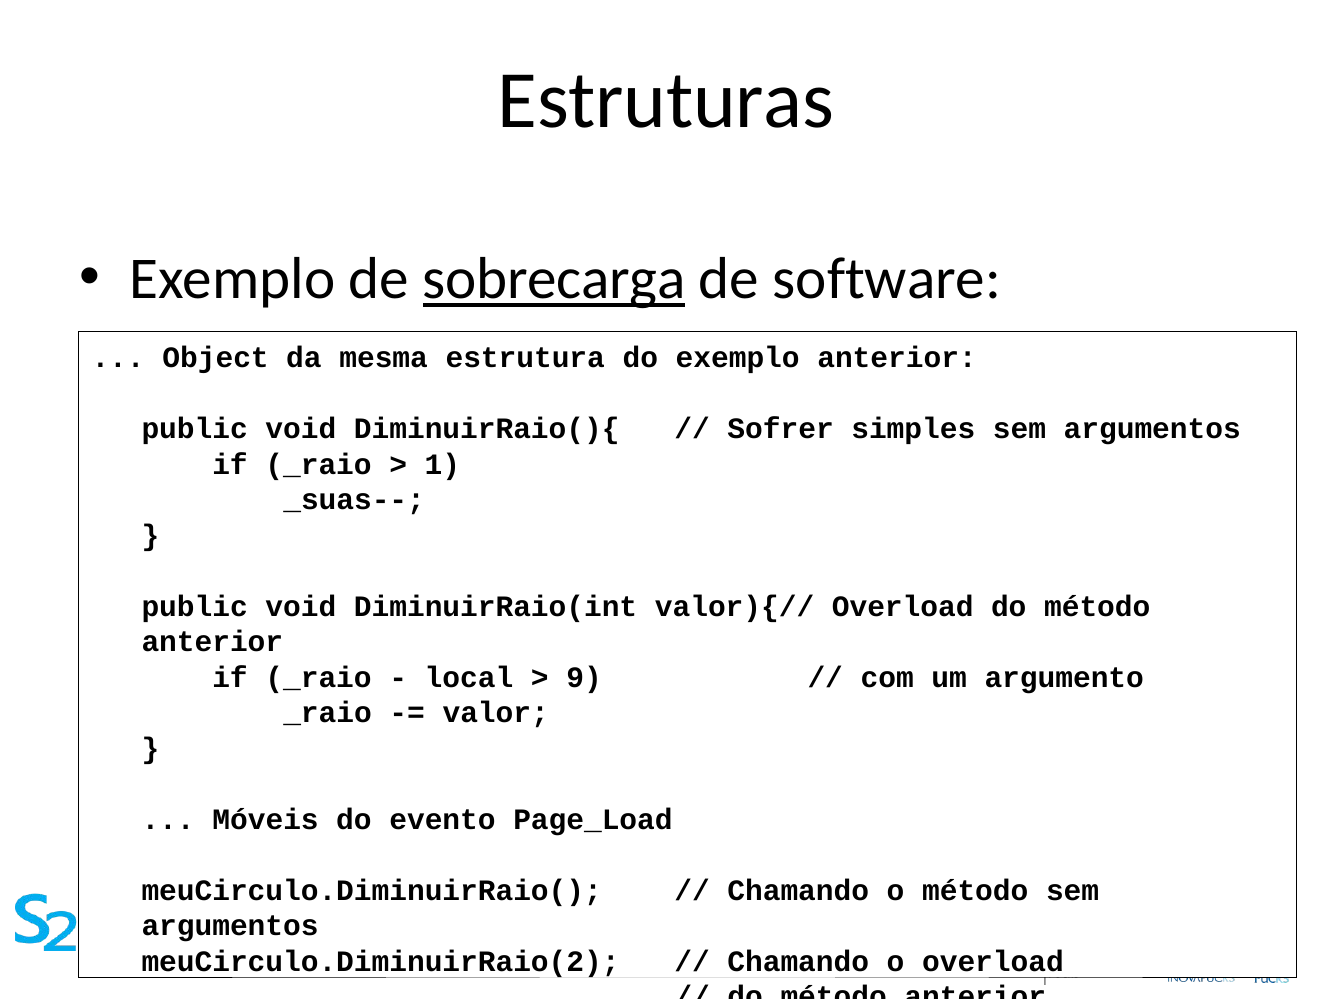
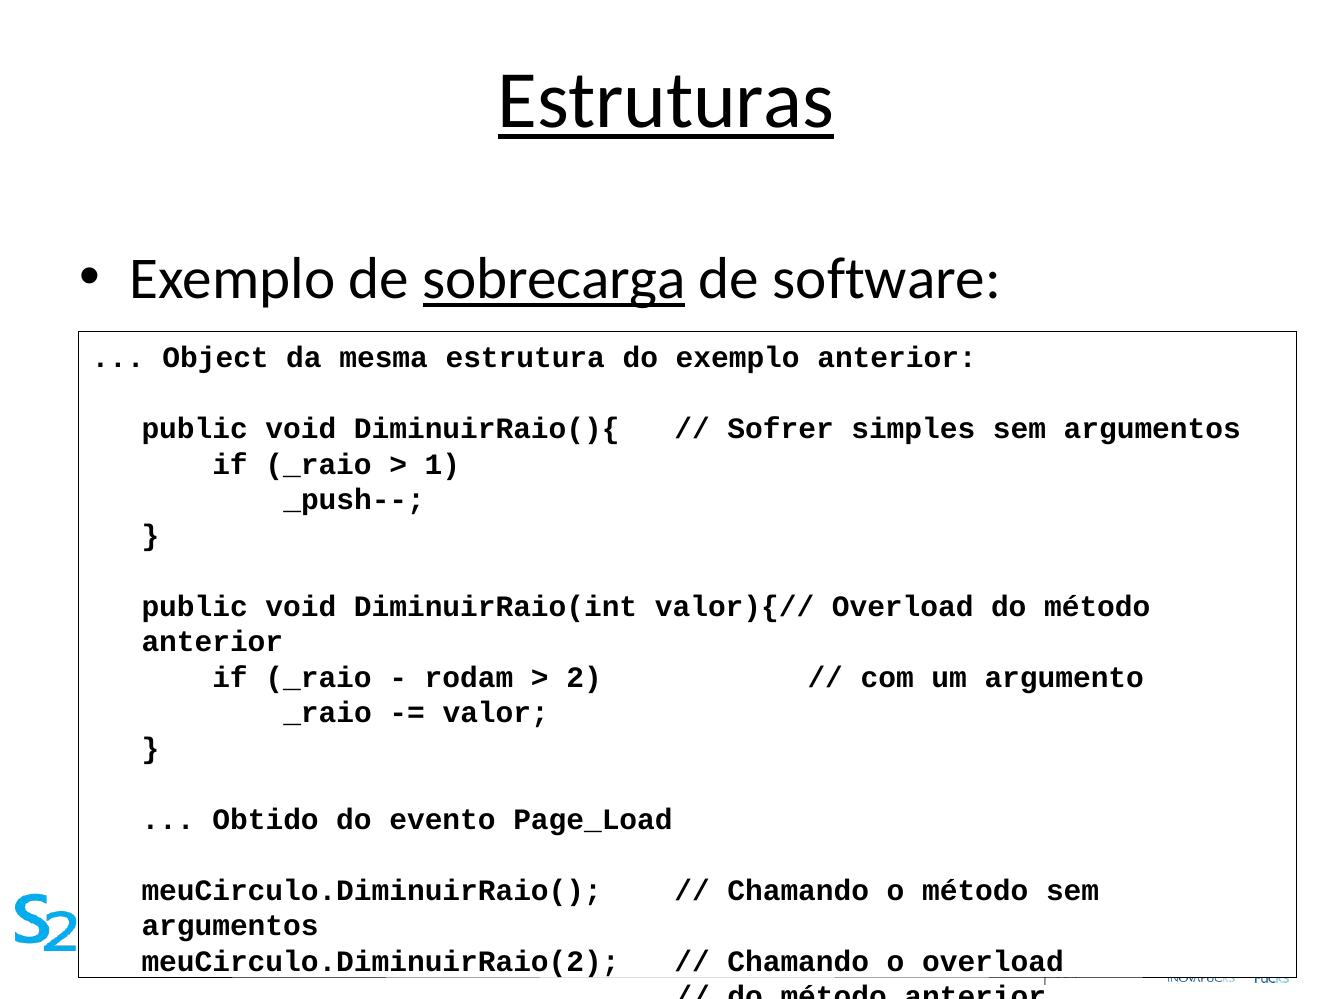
Estruturas underline: none -> present (666, 101)
_suas--: _suas-- -> _push-- (354, 500)
local: local -> rodam (469, 678)
9: 9 -> 2 (584, 678)
Móveis: Móveis -> Obtido (266, 820)
